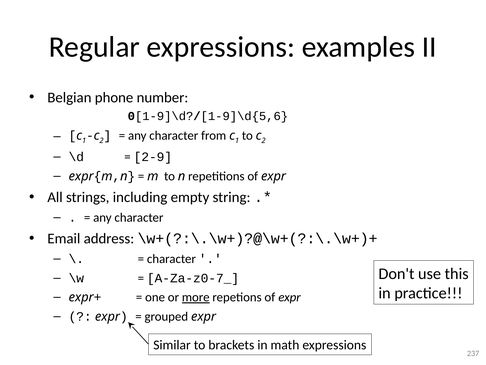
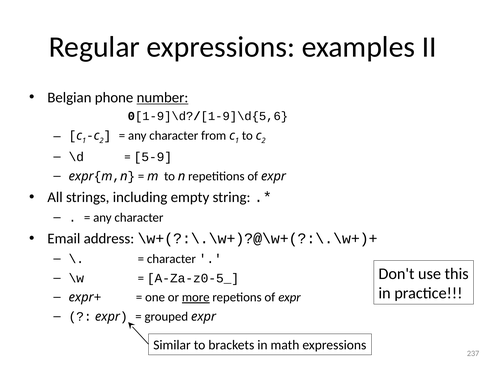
number underline: none -> present (162, 97)
2-9: 2-9 -> 5-9 (153, 157)
A-Za-z0-7_: A-Za-z0-7_ -> A-Za-z0-5_ (193, 278)
